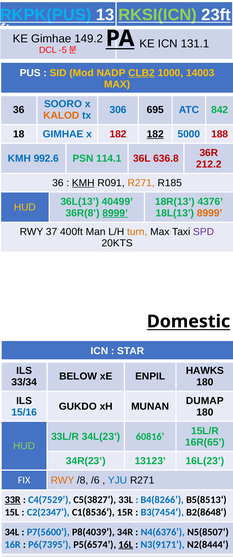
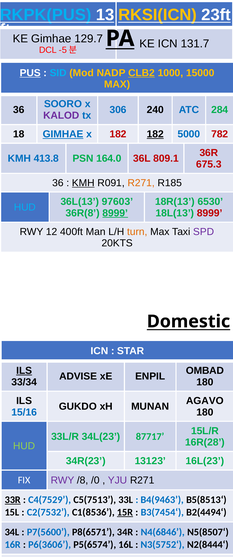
RKSI(ICN colour: light green -> yellow (157, 15)
149.2: 149.2 -> 129.7 (89, 39)
131.1: 131.1 -> 131.7 (195, 44)
PUS underline: none -> present (30, 73)
SID colour: yellow -> light blue (58, 73)
14003: 14003 -> 15000 (200, 73)
695: 695 -> 240 (155, 110)
842: 842 -> 284 (220, 110)
KALOD colour: orange -> purple (61, 116)
GIMHAE underline: none -> present (63, 134)
188: 188 -> 782 (220, 134)
992.6: 992.6 -> 413.8 (46, 159)
114.1: 114.1 -> 164.0 (109, 159)
636.8: 636.8 -> 809.1 (166, 159)
212.2: 212.2 -> 675.3 (209, 164)
40499: 40499 -> 97603 (117, 202)
4376: 4376 -> 6530 (210, 202)
HUD colour: yellow -> light blue (25, 207)
8999 colour: orange -> red (210, 213)
37: 37 -> 12 (52, 232)
ILS underline: none -> present (24, 371)
HAWKS: HAWKS -> OMBAD (205, 371)
BELOW: BELOW -> ADVISE (78, 377)
DUMAP: DUMAP -> AGAVO (205, 401)
60816: 60816 -> 87717 (150, 437)
16R(65: 16R(65 -> 16R(28 (205, 443)
RWY colour: orange -> purple (63, 481)
/6: /6 -> /0 (95, 481)
YJU colour: blue -> purple (118, 481)
C5(3827: C5(3827 -> C5(7513 (95, 500)
B4(8266: B4(8266 -> B4(9463 (162, 500)
C2(2347: C2(2347 -> C2(7532 (48, 513)
15R underline: none -> present (125, 513)
B2(8648‘: B2(8648‘ -> B2(4494‘ (206, 513)
P8(4039: P8(4039 -> P8(6571 (93, 532)
N4(6376: N4(6376 -> N4(6846 (163, 532)
P6(7395: P6(7395 -> P6(3606 (50, 545)
16L underline: present -> none (126, 545)
N3(9171‘: N3(9171‘ -> N3(5752‘ (163, 545)
